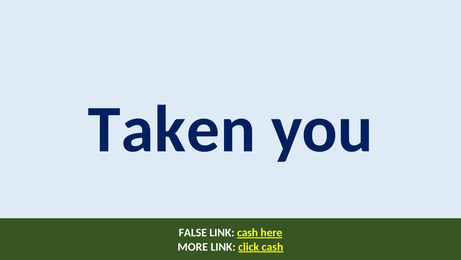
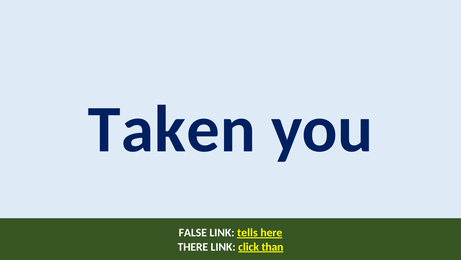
LINK cash: cash -> tells (247, 232)
MORE: MORE -> THERE (193, 246)
click cash: cash -> than (272, 246)
